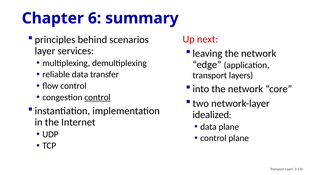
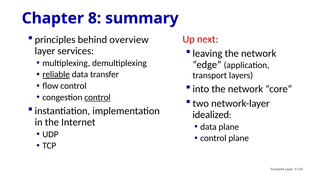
6: 6 -> 8 (95, 18)
scenarios: scenarios -> overview (129, 40)
reliable underline: none -> present (56, 74)
